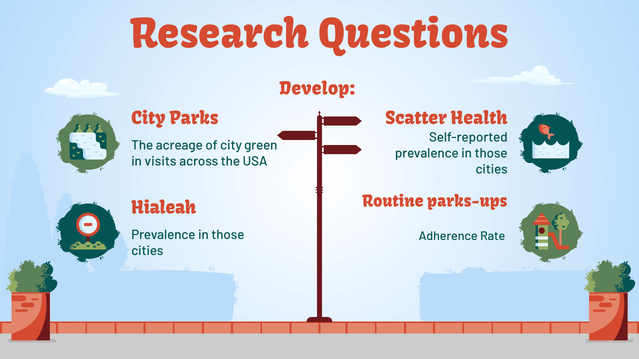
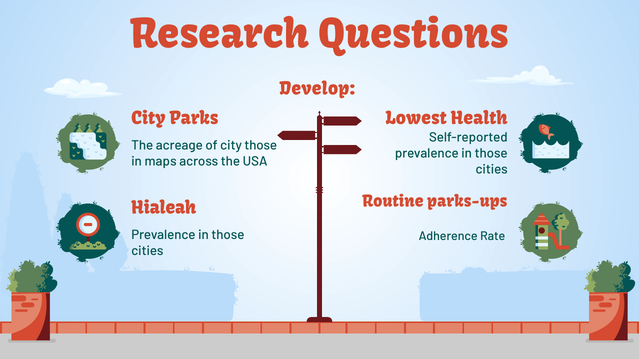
Scatter: Scatter -> Lowest (416, 118)
city green: green -> those (261, 146)
visits: visits -> maps (161, 162)
